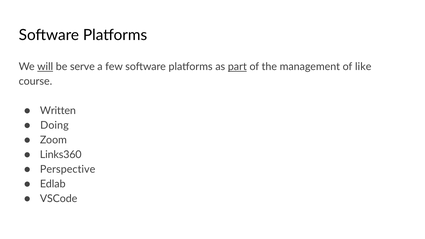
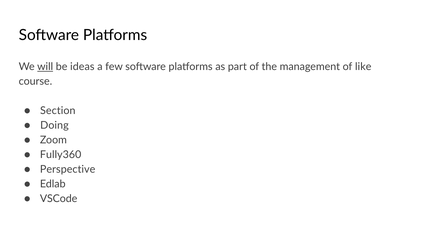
serve: serve -> ideas (82, 67)
part underline: present -> none (237, 67)
Written: Written -> Section (58, 111)
Links360: Links360 -> Fully360 (61, 155)
